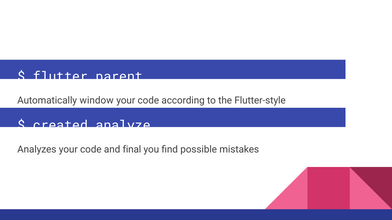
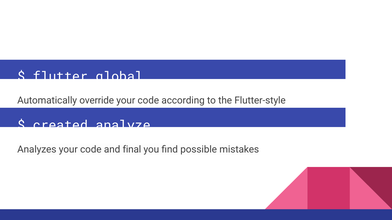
parent: parent -> global (119, 77)
window: window -> override (97, 101)
